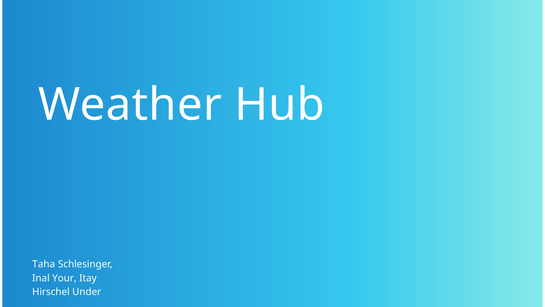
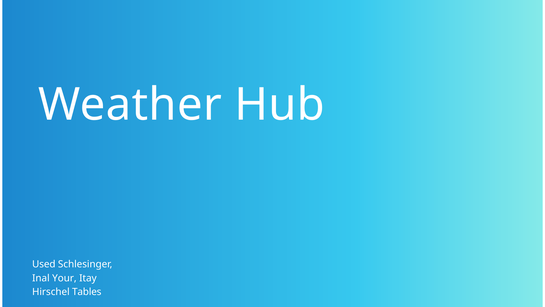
Taha: Taha -> Used (44, 264)
Under: Under -> Tables (87, 292)
